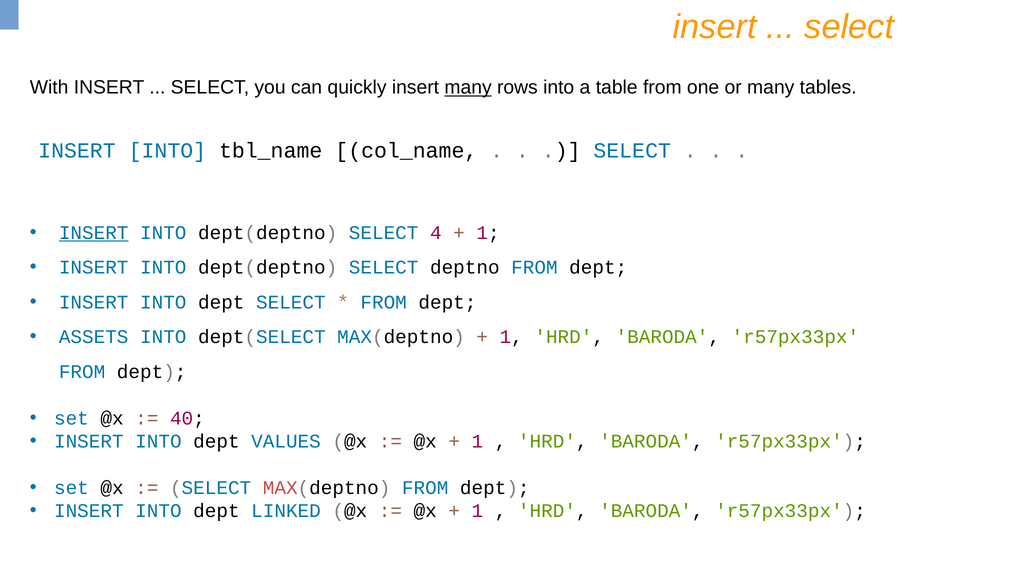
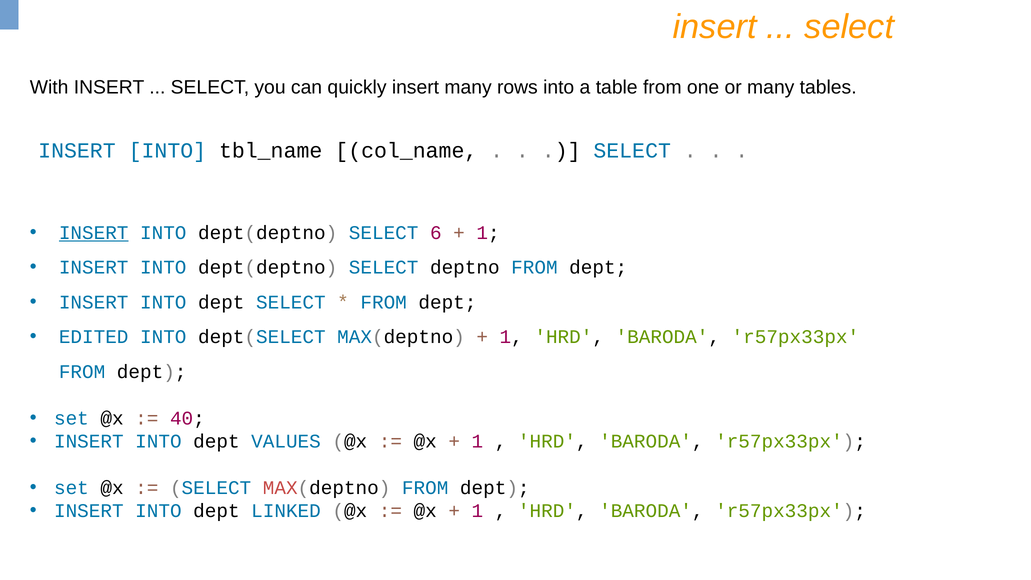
many underline: present -> none (468, 88)
4: 4 -> 6 (436, 233)
ASSETS: ASSETS -> EDITED (94, 337)
